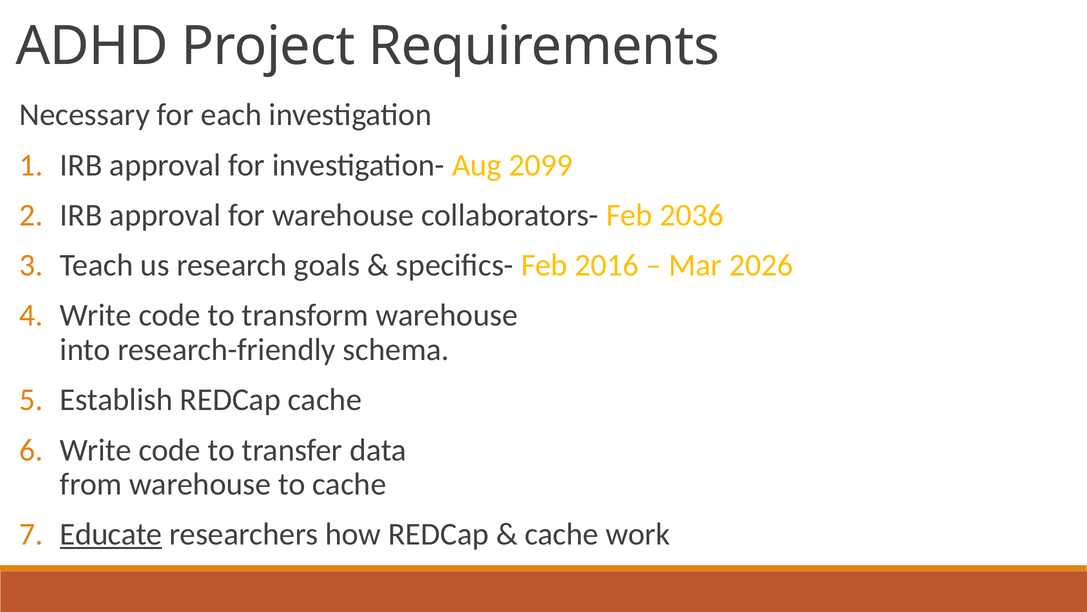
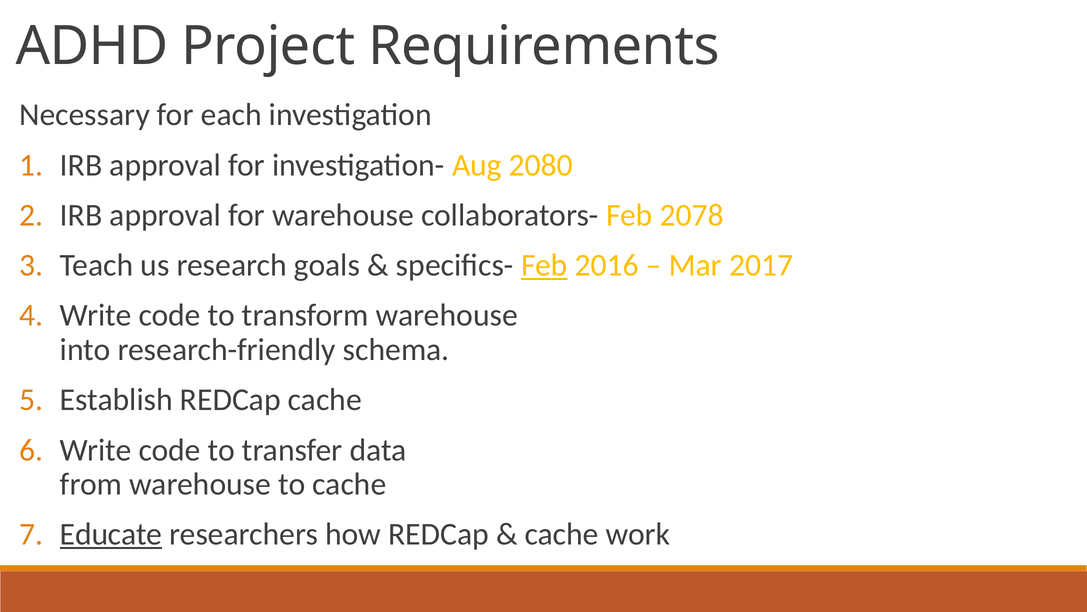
2099: 2099 -> 2080 (541, 165)
2036: 2036 -> 2078 (692, 215)
Feb underline: none -> present (544, 265)
2026: 2026 -> 2017 (761, 265)
